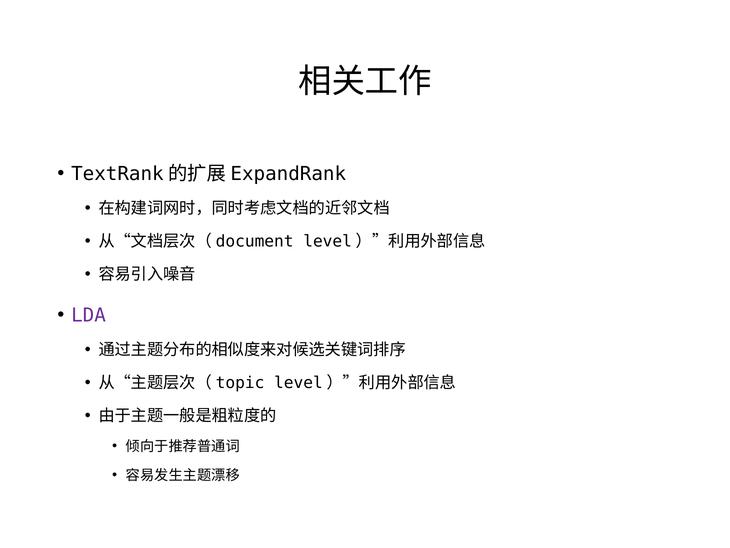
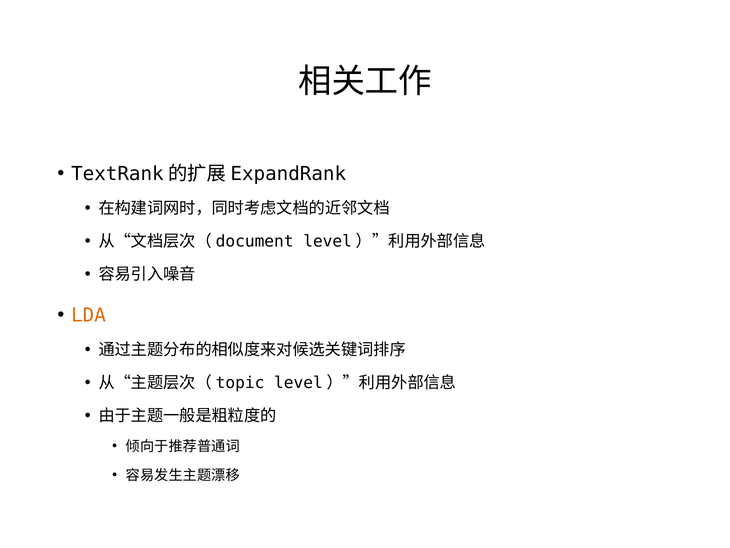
LDA colour: purple -> orange (89, 315)
